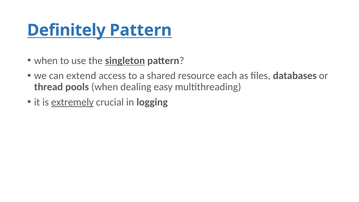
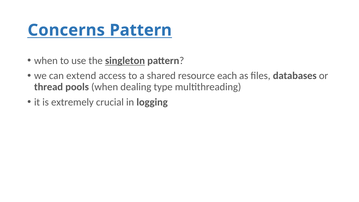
Definitely: Definitely -> Concerns (66, 30)
easy: easy -> type (163, 87)
extremely underline: present -> none (72, 102)
